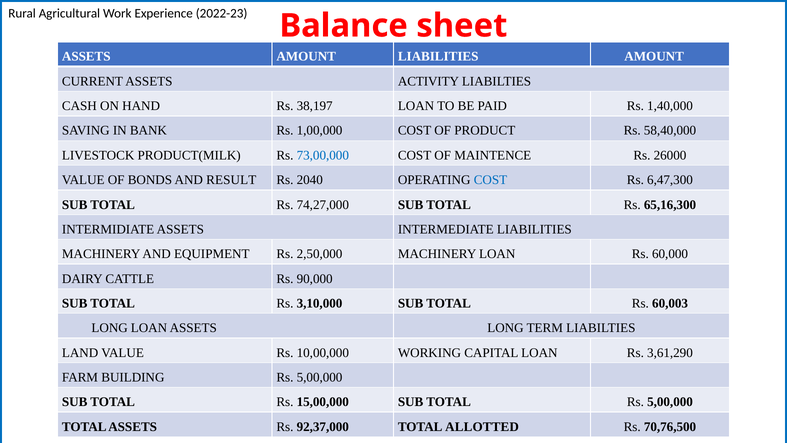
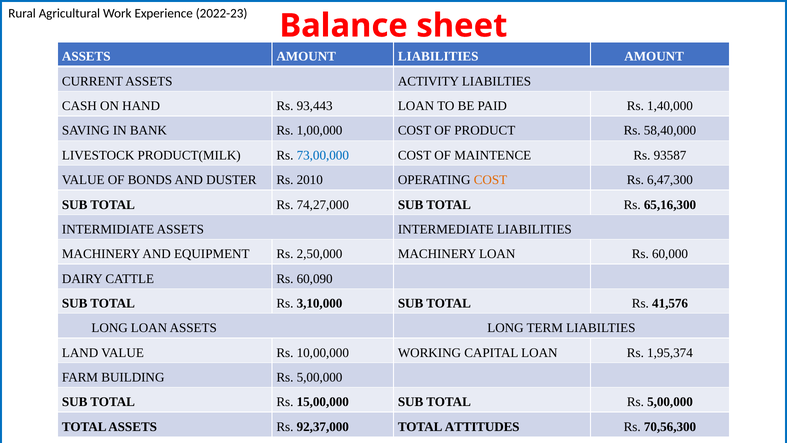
38,197: 38,197 -> 93,443 (315, 106)
26000: 26000 -> 93587 (670, 155)
RESULT: RESULT -> DUSTER (231, 180)
2040: 2040 -> 2010 (310, 180)
COST colour: blue -> orange (490, 180)
90,000: 90,000 -> 60,090 (315, 279)
60,003: 60,003 -> 41,576 (670, 303)
3,61,290: 3,61,290 -> 1,95,374 (670, 352)
ALLOTTED: ALLOTTED -> ATTITUDES (482, 426)
70,76,500: 70,76,500 -> 70,56,300 (670, 426)
